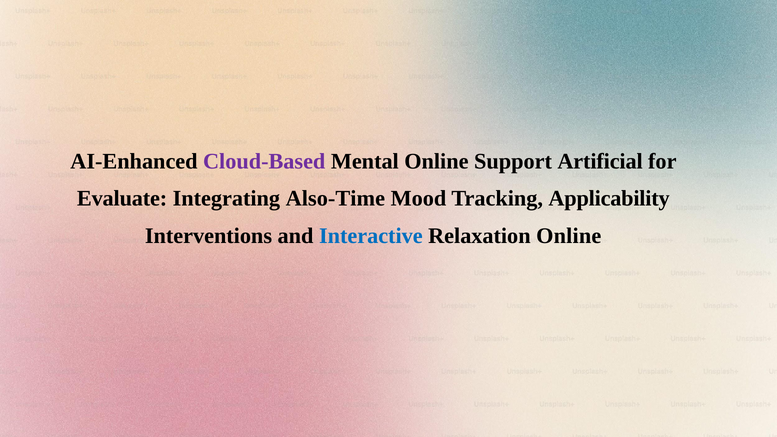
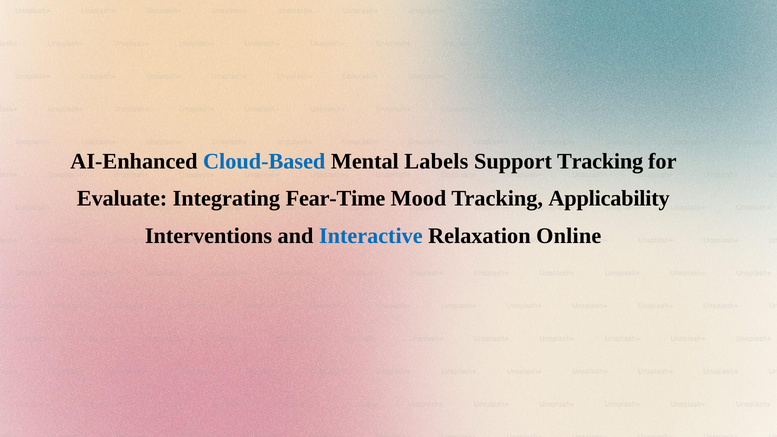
Cloud-Based colour: purple -> blue (264, 161)
Mental Online: Online -> Labels (436, 161)
Support Artificial: Artificial -> Tracking (600, 161)
Also-Time: Also-Time -> Fear-Time (335, 199)
